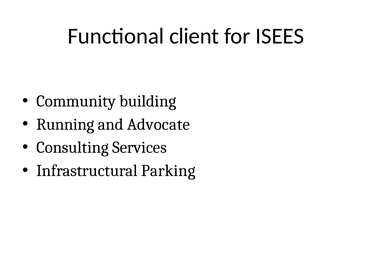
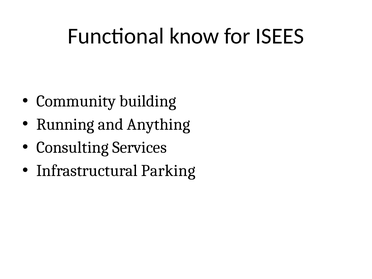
client: client -> know (194, 36)
Advocate: Advocate -> Anything (159, 124)
